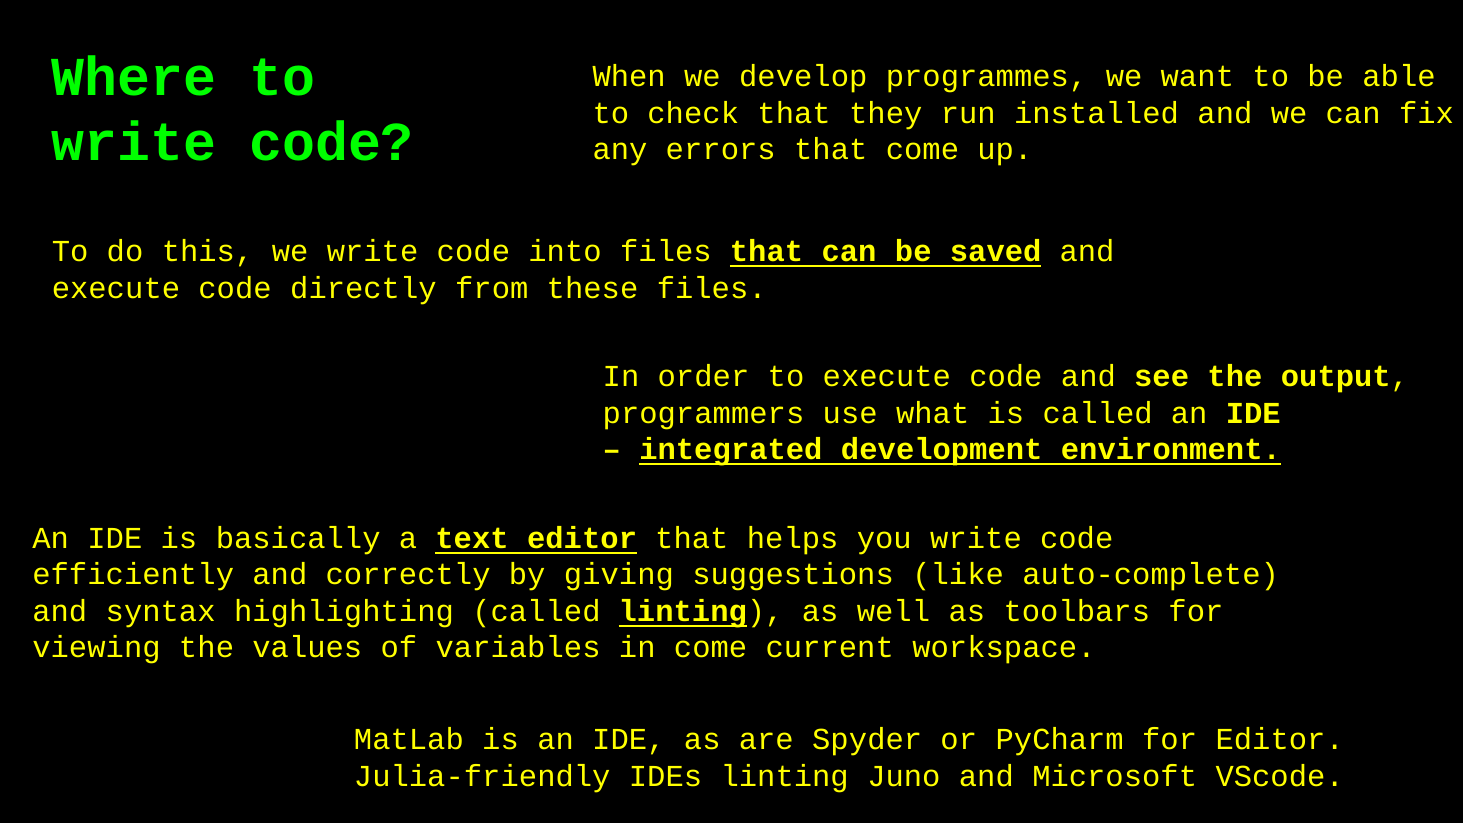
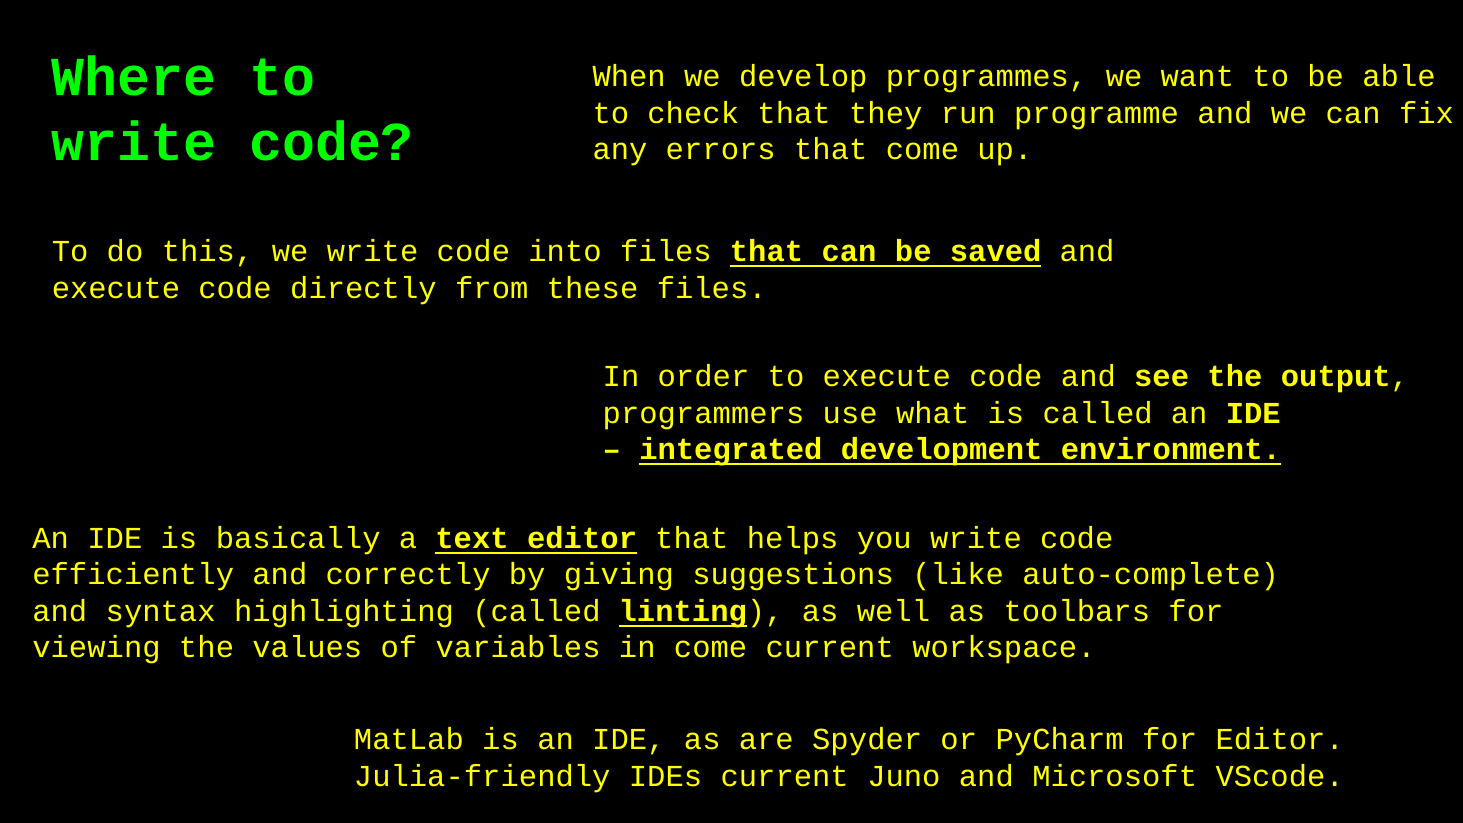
installed: installed -> programme (1096, 113)
IDEs linting: linting -> current (785, 776)
